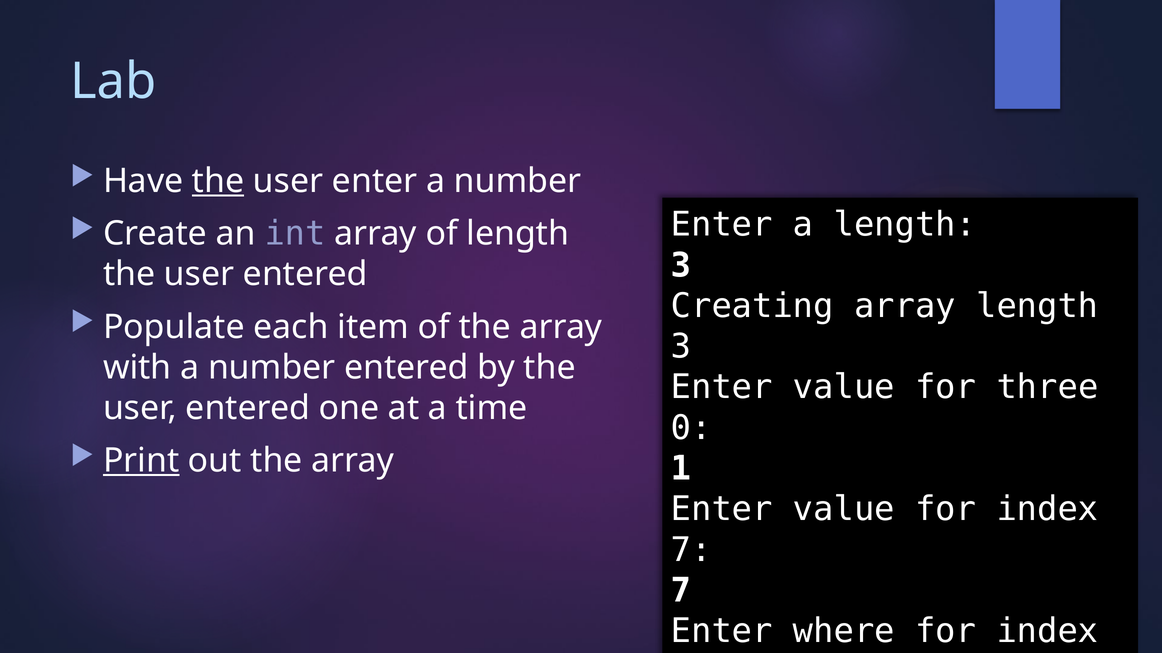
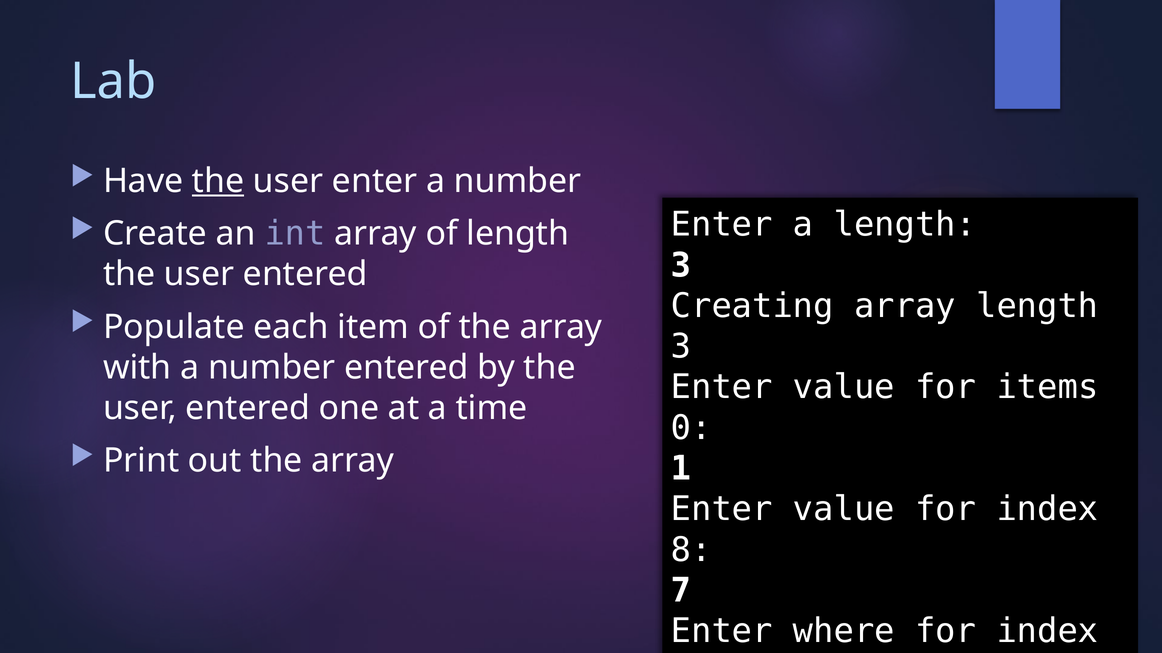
three: three -> items (1048, 388)
Print underline: present -> none (141, 461)
7: 7 -> 8 (691, 550)
